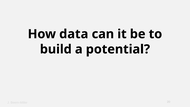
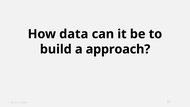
potential: potential -> approach (118, 49)
